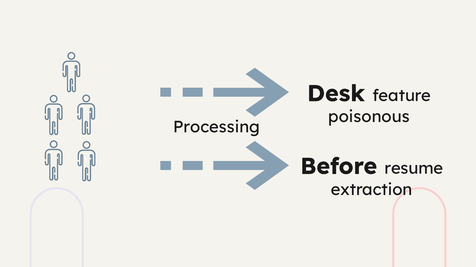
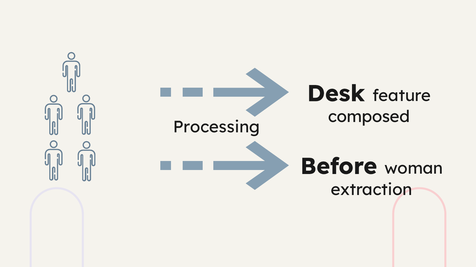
poisonous: poisonous -> composed (369, 117)
resume: resume -> woman (414, 169)
